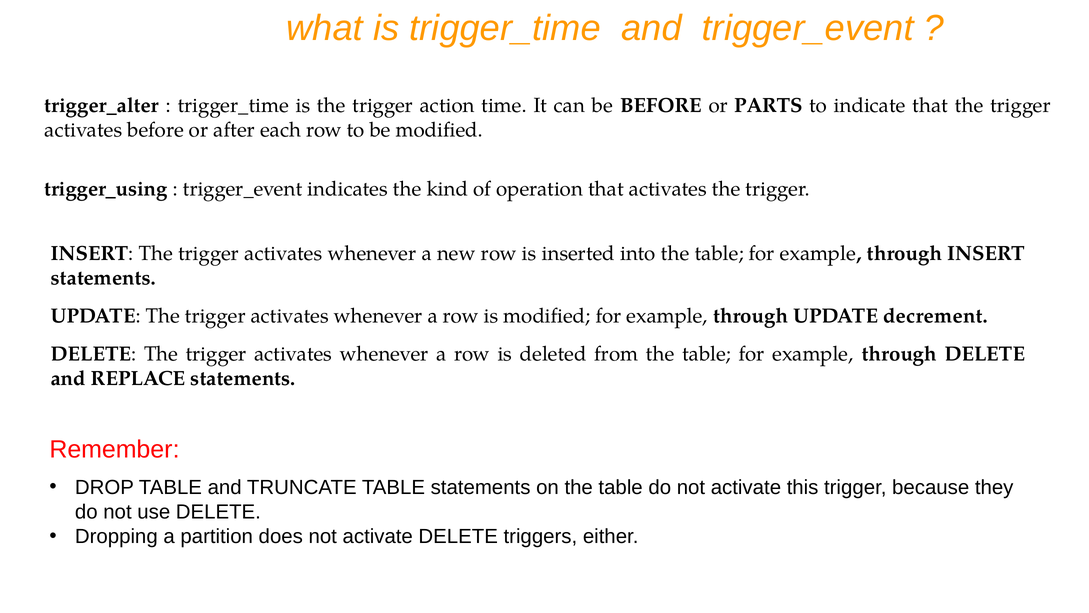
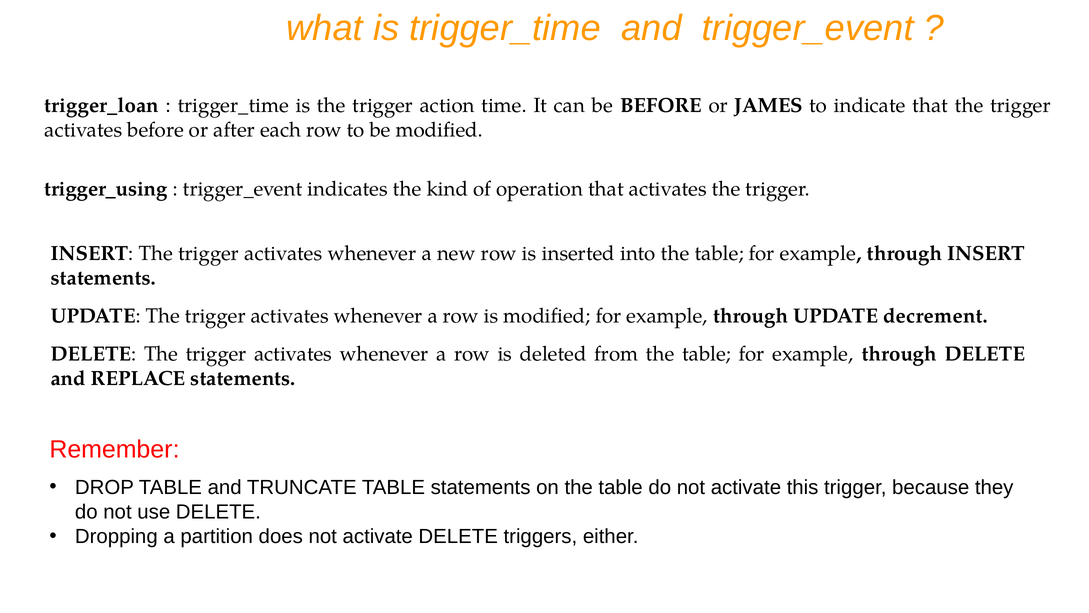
trigger_alter: trigger_alter -> trigger_loan (102, 105)
PARTS: PARTS -> JAMES (769, 105)
